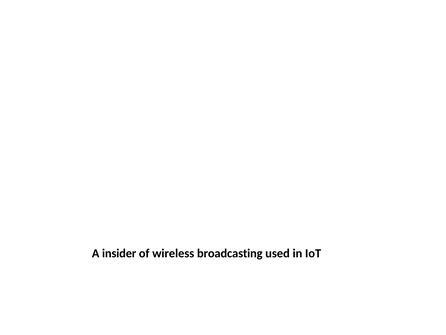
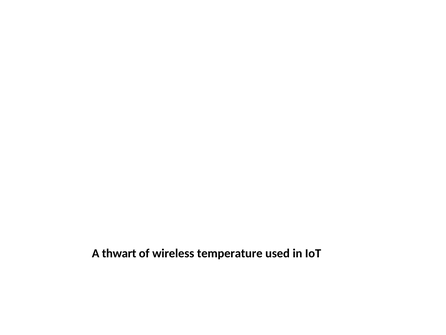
insider: insider -> thwart (119, 253)
broadcasting: broadcasting -> temperature (230, 253)
